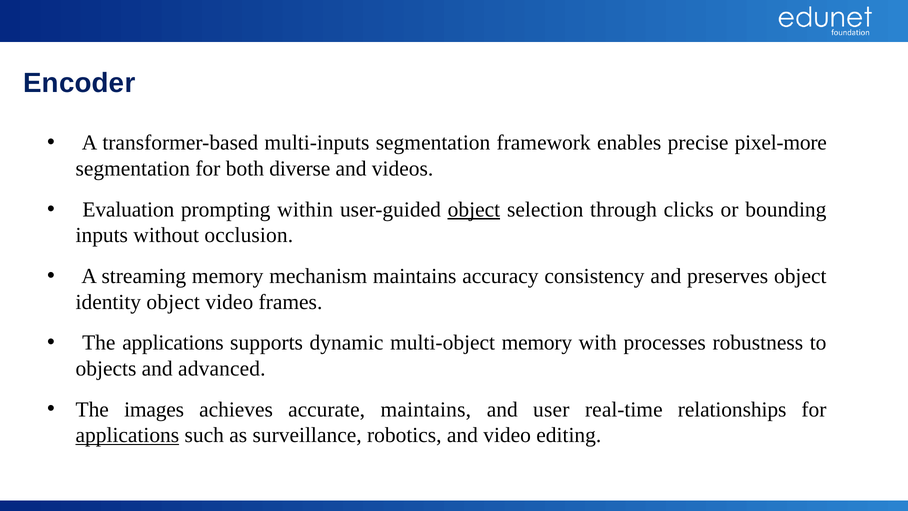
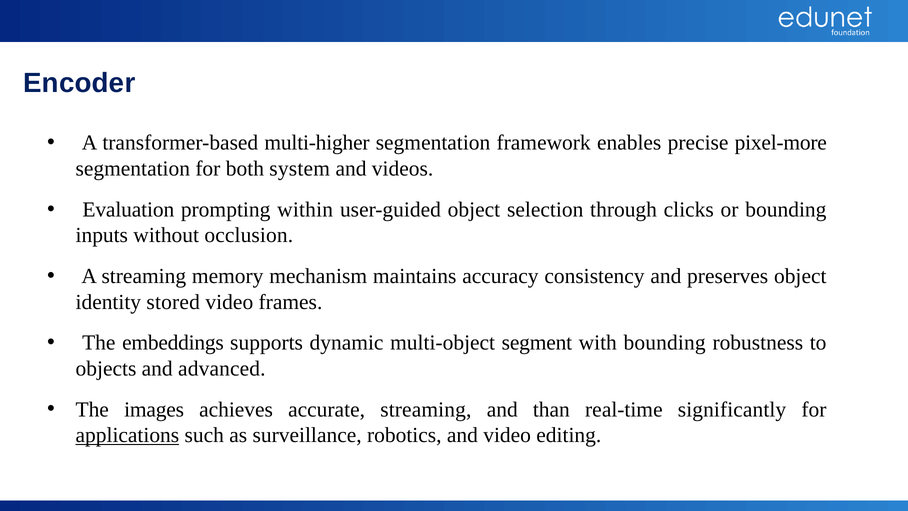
multi-inputs: multi-inputs -> multi-higher (317, 143)
diverse: diverse -> system (300, 169)
object underline: present -> none (474, 209)
identity object: object -> stored (173, 302)
The applications: applications -> embeddings (173, 343)
multi-object memory: memory -> segment (537, 343)
with processes: processes -> bounding (665, 343)
accurate maintains: maintains -> streaming (426, 409)
user: user -> than (551, 409)
relationships: relationships -> significantly (732, 409)
